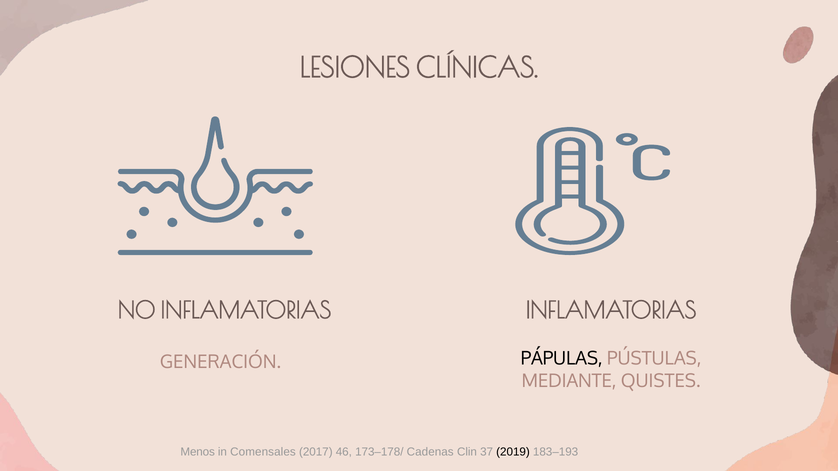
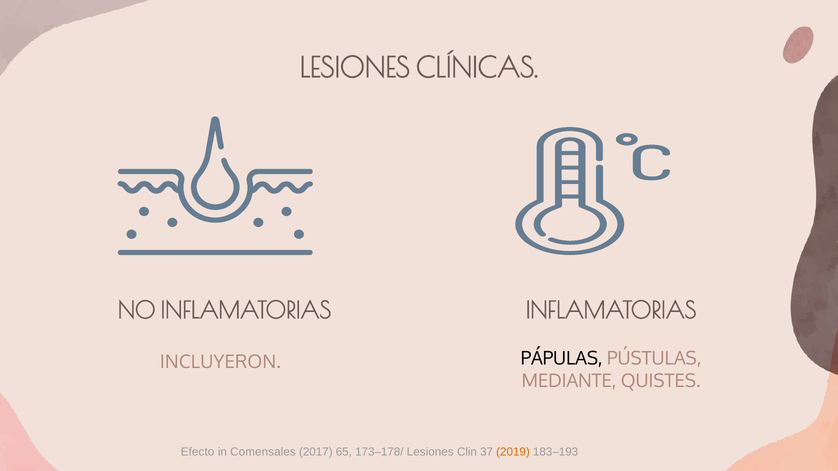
GENERACIÓN: GENERACIÓN -> INCLUYERON (220, 362)
Menos: Menos -> Efecto (198, 452)
46: 46 -> 65 (344, 452)
173–178/ Cadenas: Cadenas -> Lesiones (430, 452)
2019 colour: black -> orange (513, 452)
